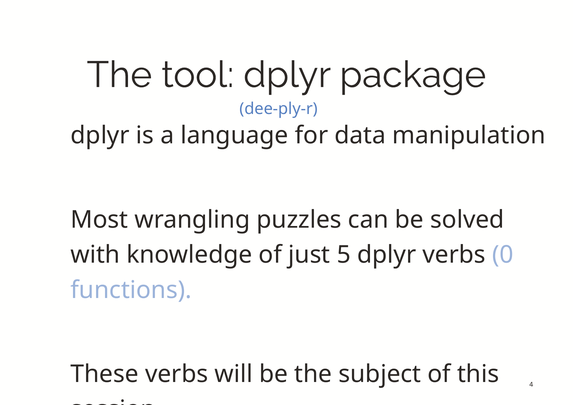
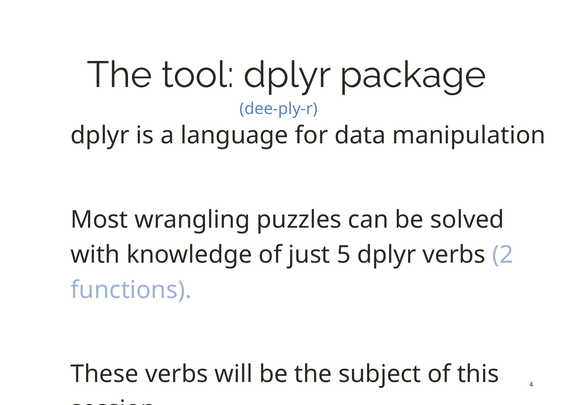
0: 0 -> 2 (503, 255)
